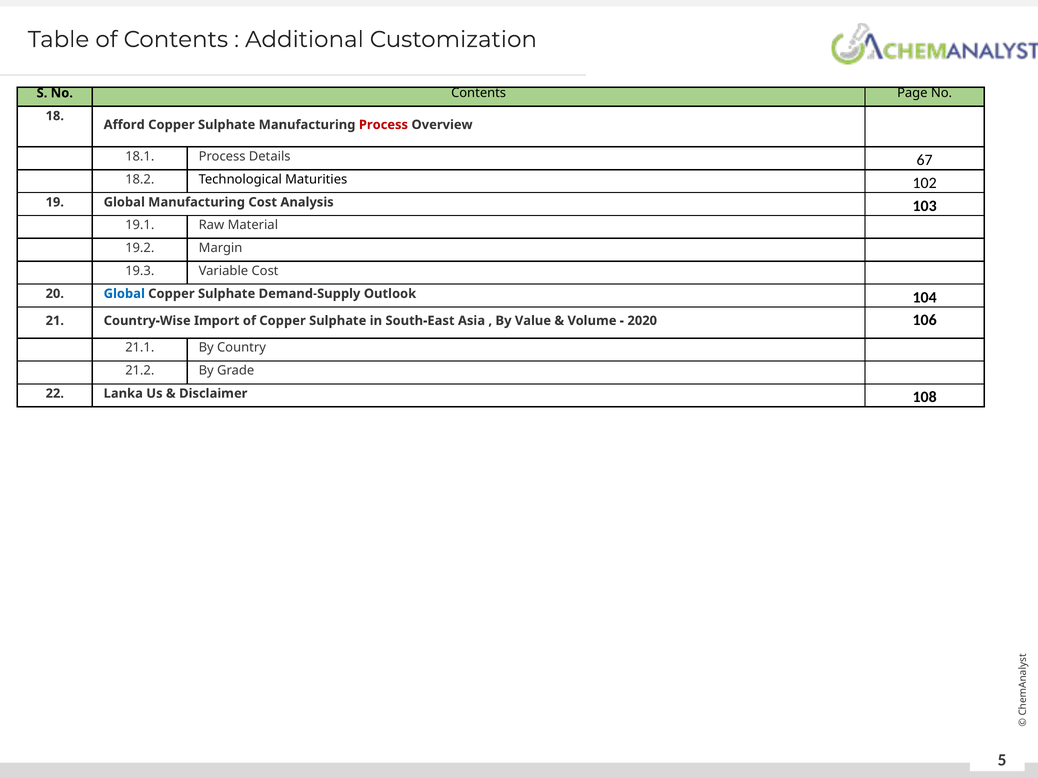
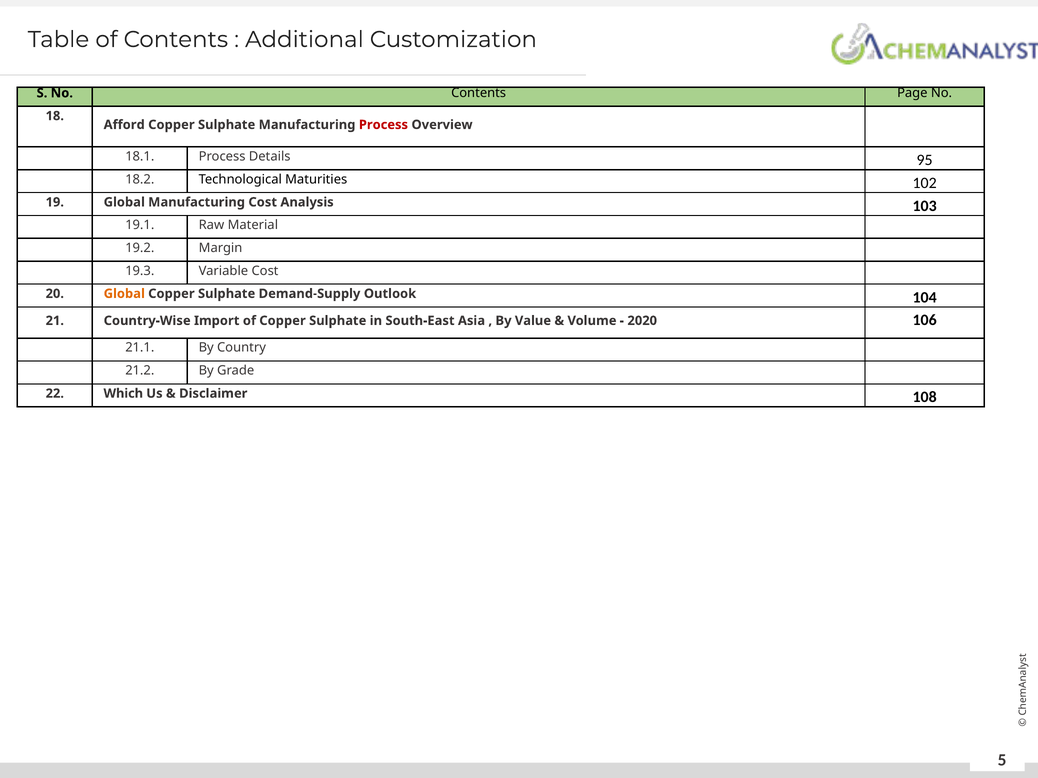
67: 67 -> 95 (925, 160)
Global colour: blue -> orange (124, 294)
Lanka: Lanka -> Which (123, 394)
